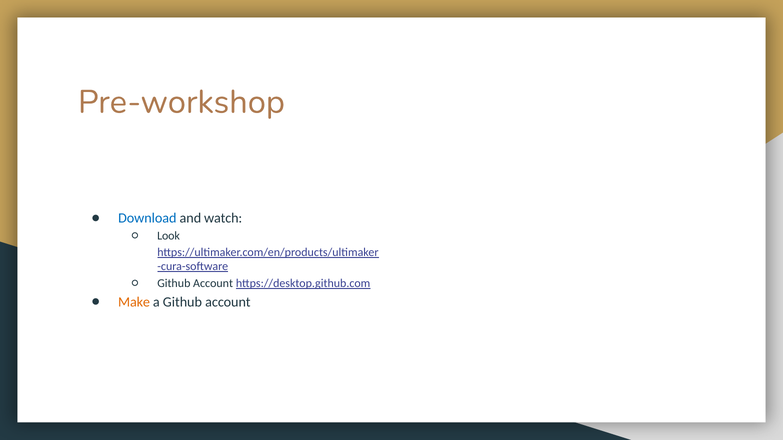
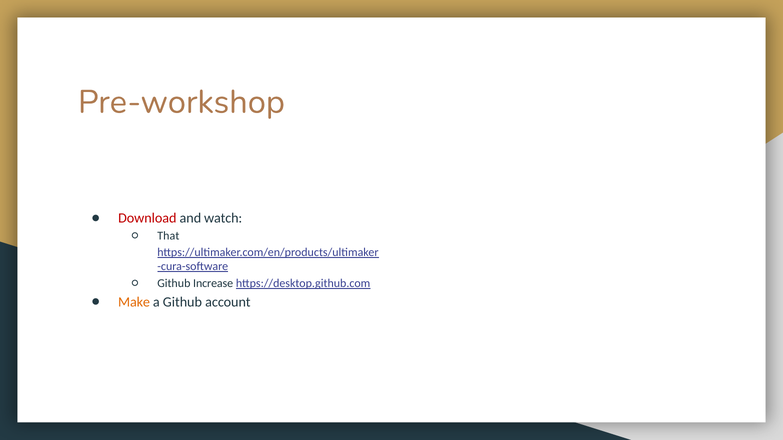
Download colour: blue -> red (147, 218)
Look: Look -> That (168, 236)
Account: Account -> Increase (213, 284)
